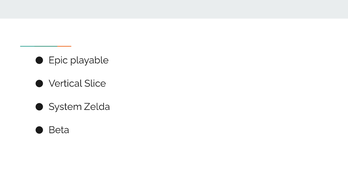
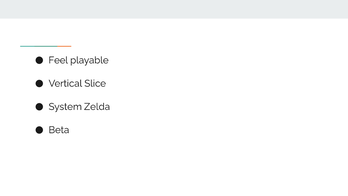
Epic: Epic -> Feel (58, 60)
